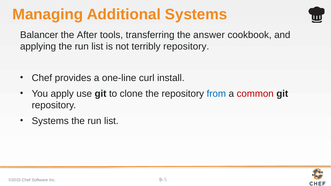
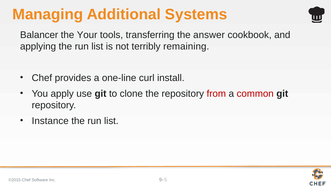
After: After -> Your (87, 35)
terribly repository: repository -> remaining (186, 47)
from colour: blue -> red (216, 94)
Systems: Systems -> Instance (50, 121)
